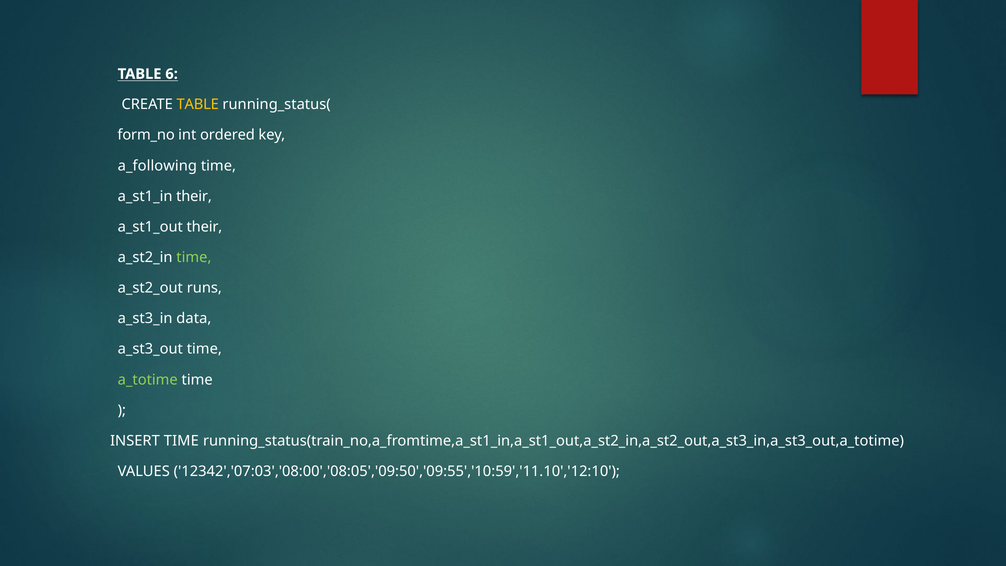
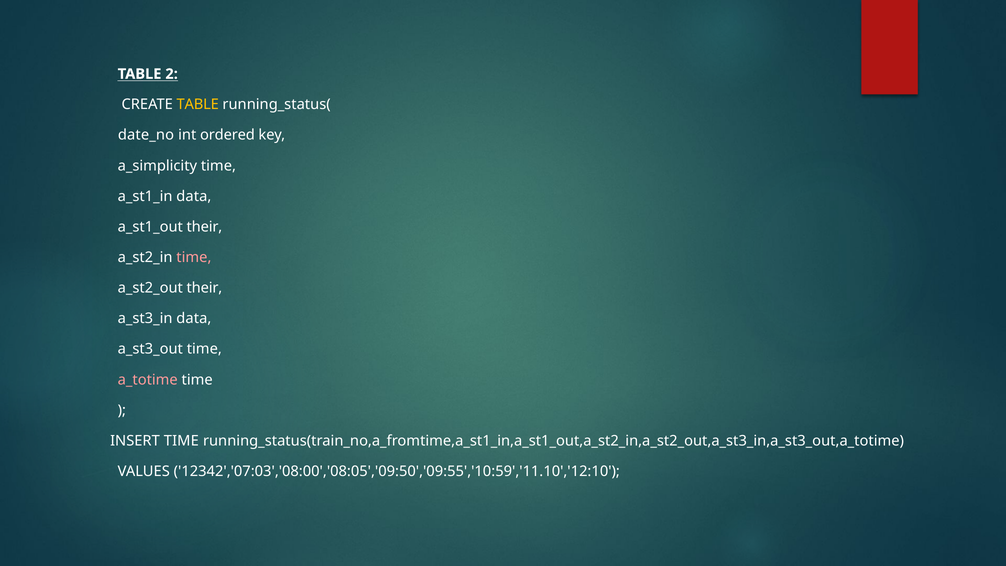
6: 6 -> 2 (172, 74)
form_no: form_no -> date_no (146, 135)
a_following: a_following -> a_simplicity (157, 166)
a_st1_in their: their -> data (194, 196)
time colour: light green -> pink (194, 257)
a_st2_out runs: runs -> their (204, 288)
a_totime colour: light green -> pink (148, 380)
